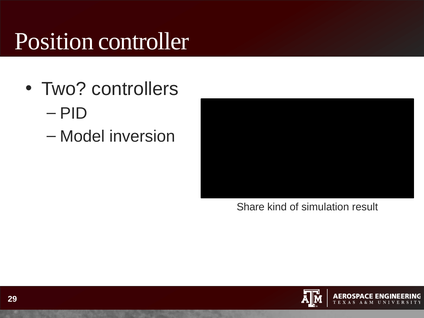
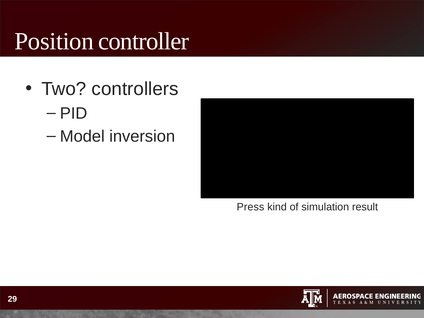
Share: Share -> Press (250, 207)
